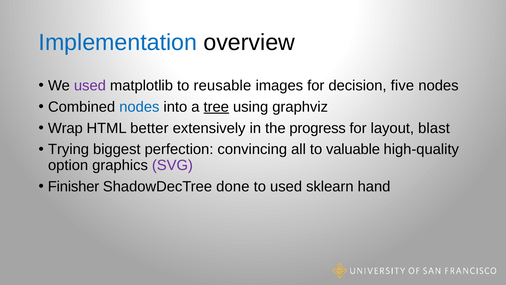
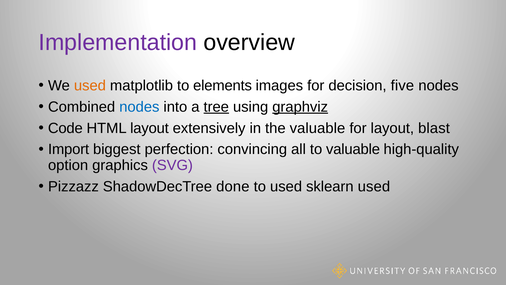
Implementation colour: blue -> purple (118, 43)
used colour: purple -> orange (90, 86)
reusable: reusable -> elements (223, 86)
graphviz underline: none -> present (300, 107)
Wrap: Wrap -> Code (65, 128)
HTML better: better -> layout (149, 128)
the progress: progress -> valuable (317, 128)
Trying: Trying -> Import (69, 149)
Finisher: Finisher -> Pizzazz (73, 186)
sklearn hand: hand -> used (374, 186)
